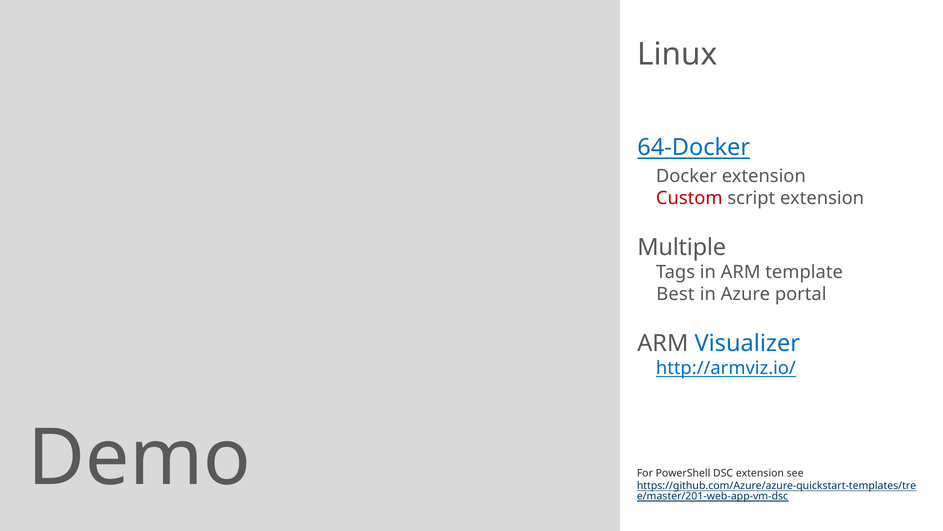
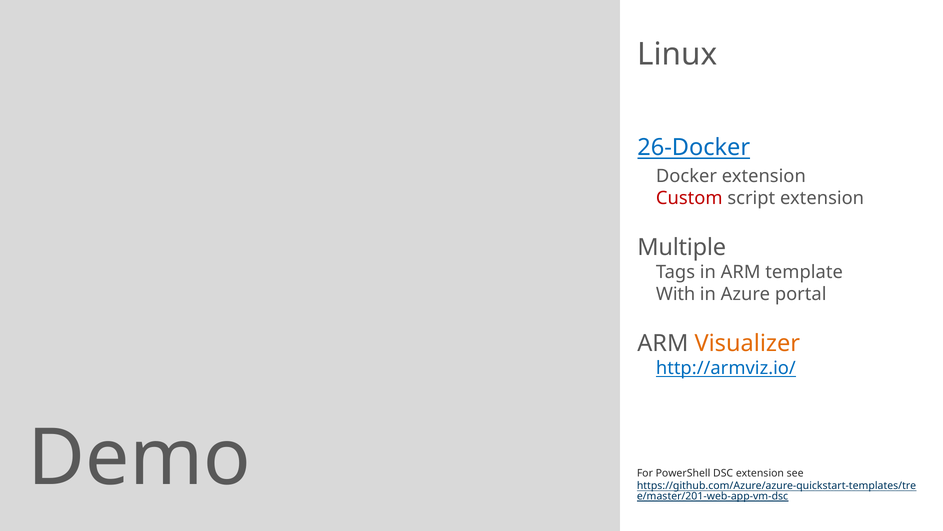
64-Docker: 64-Docker -> 26-Docker (694, 147)
Best: Best -> With (676, 294)
Visualizer colour: blue -> orange (747, 343)
